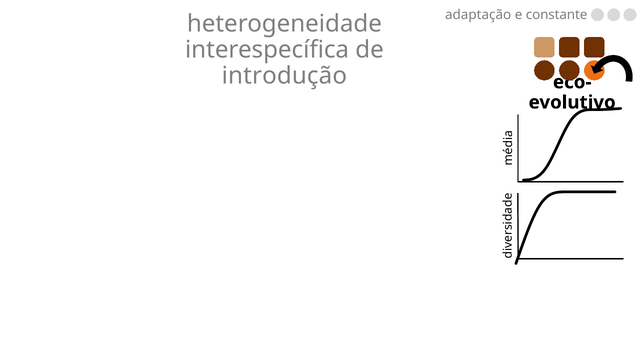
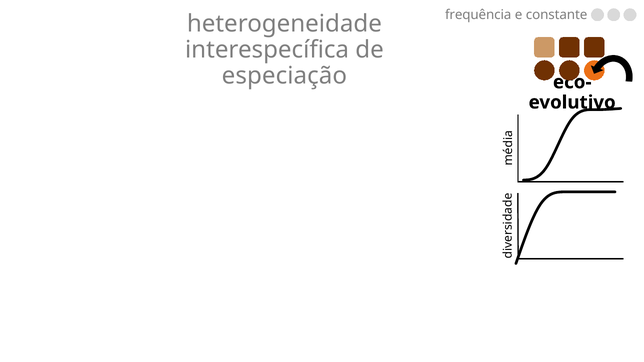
adaptação: adaptação -> frequência (478, 15)
introdução: introdução -> especiação (284, 76)
